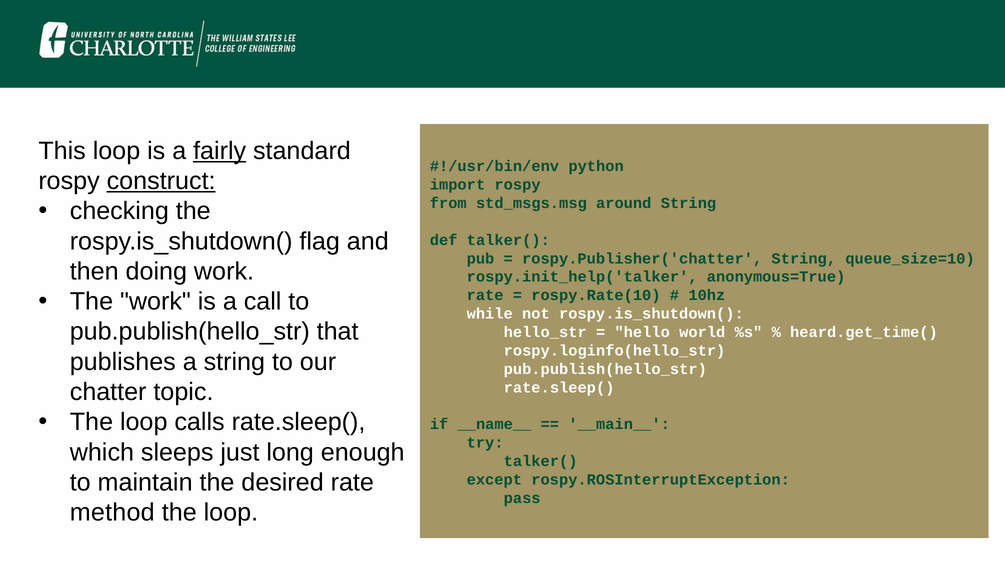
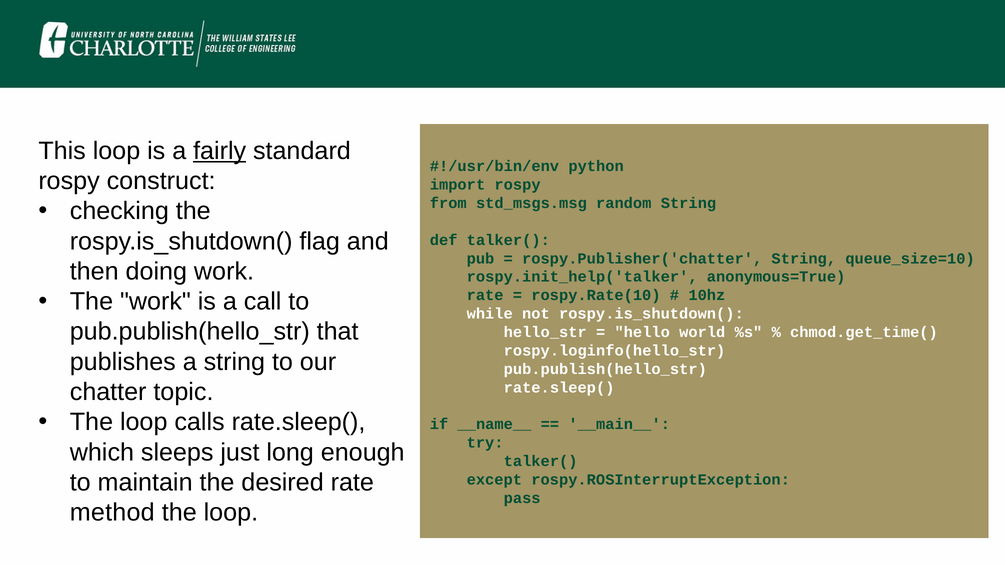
construct underline: present -> none (161, 181)
around: around -> random (624, 203)
heard.get_time(: heard.get_time( -> chmod.get_time( (864, 332)
